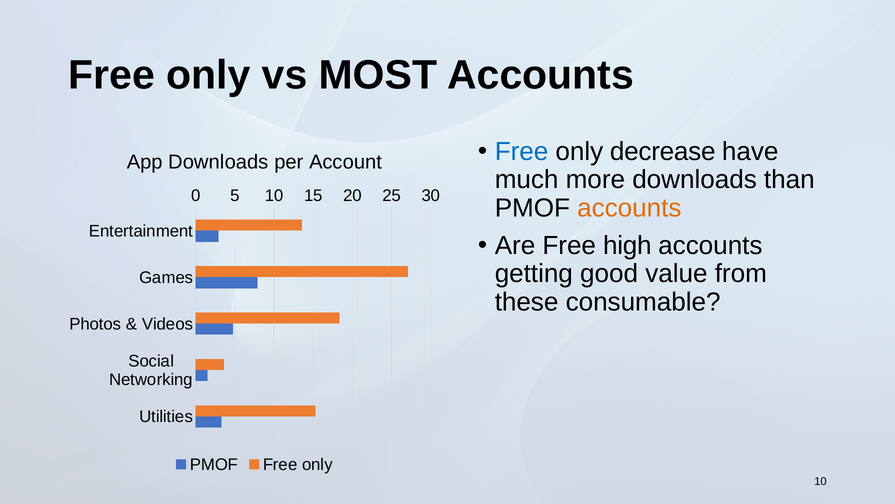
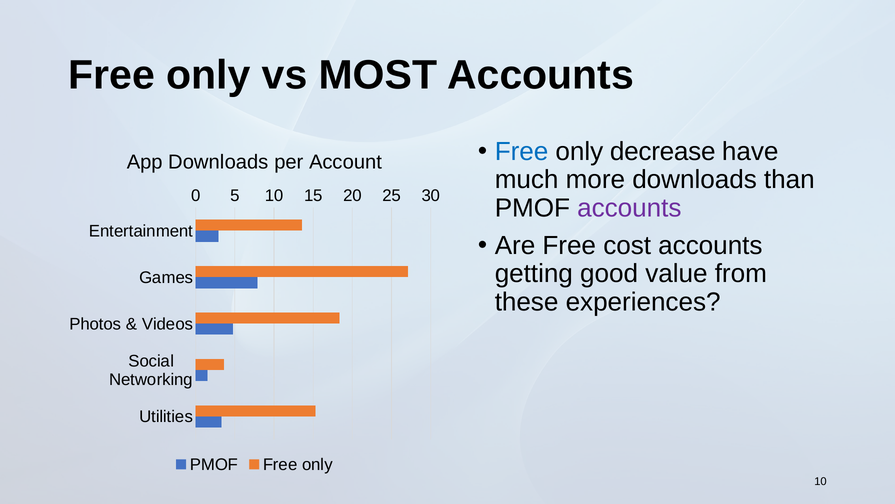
accounts colour: orange -> purple (629, 208)
high: high -> cost (627, 245)
consumable: consumable -> experiences (643, 302)
